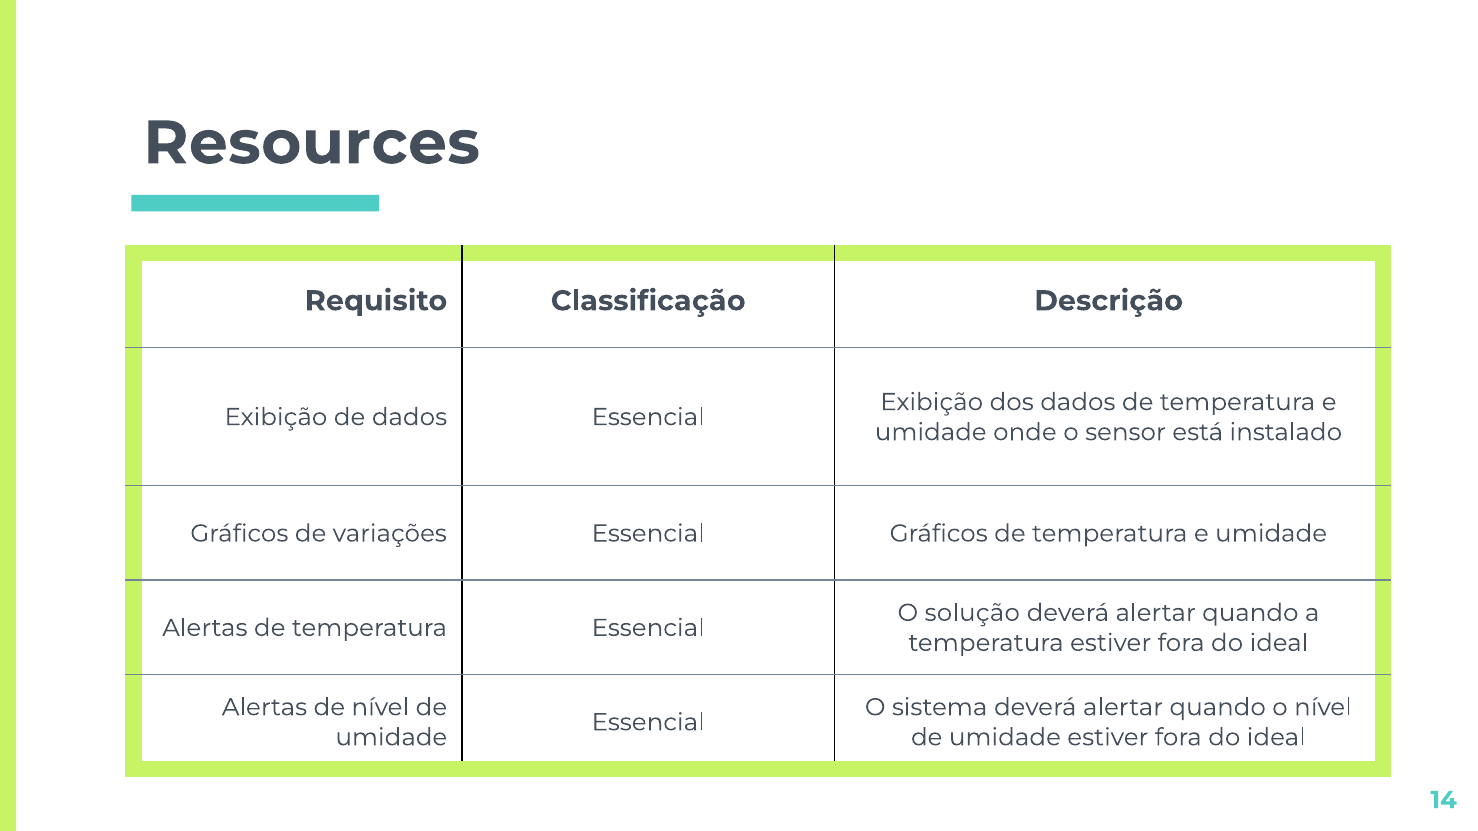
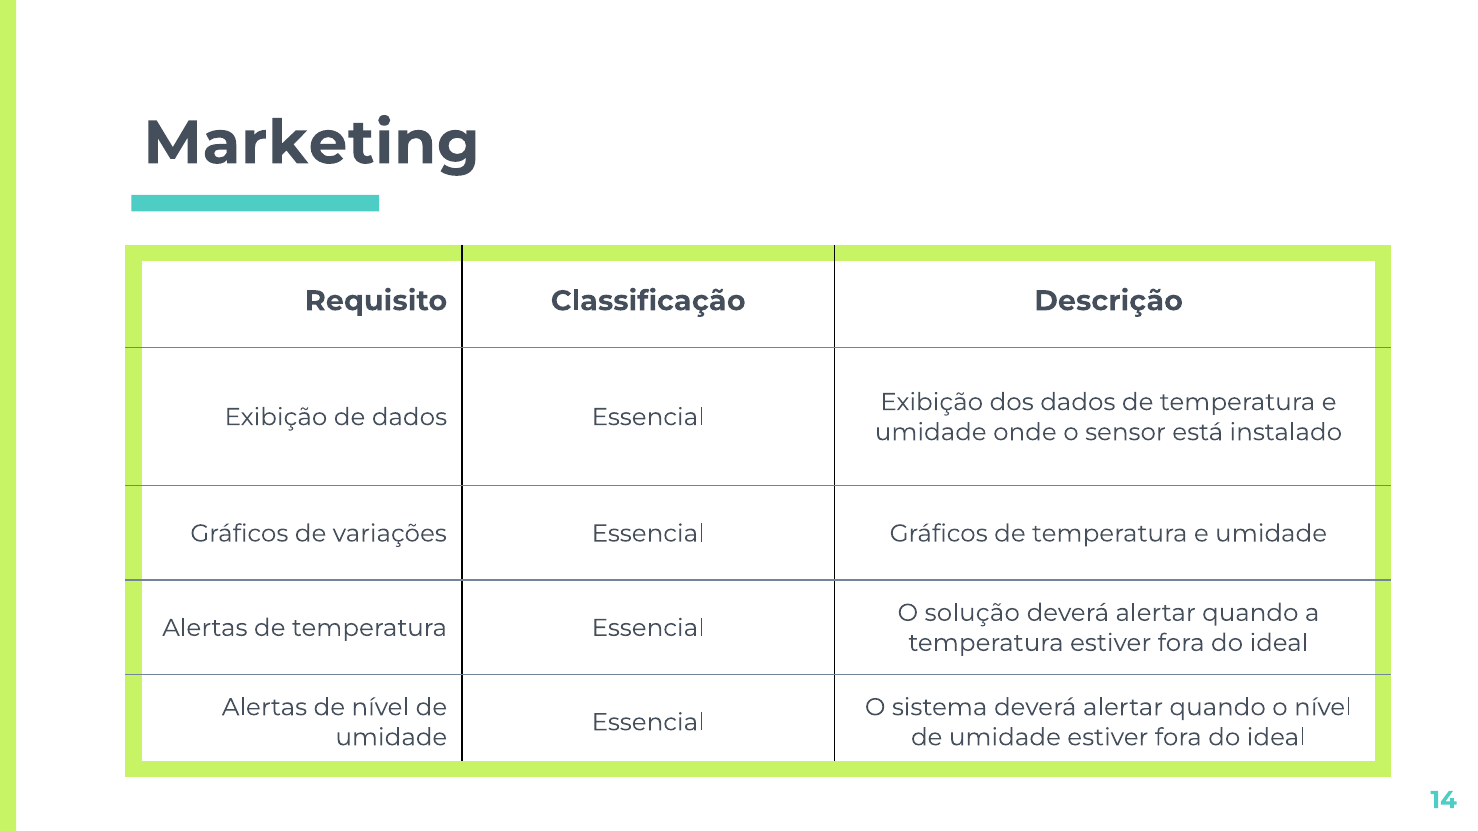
Resources: Resources -> Marketing (312, 143)
